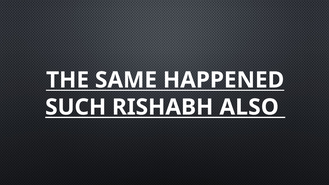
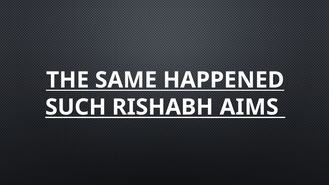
ALSO: ALSO -> AIMS (249, 107)
